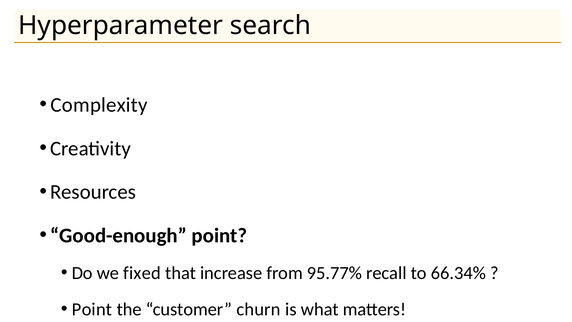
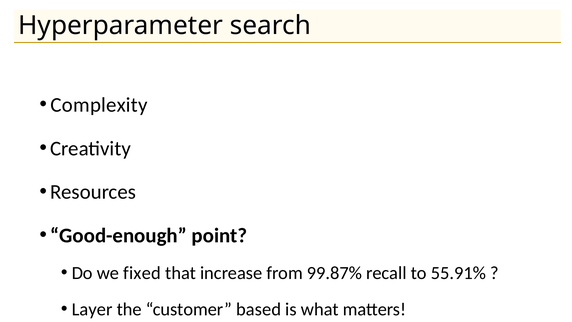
95.77%: 95.77% -> 99.87% (335, 273)
66.34%: 66.34% -> 55.91% (458, 273)
Point: Point -> Layer (92, 309)
churn: churn -> based (259, 309)
